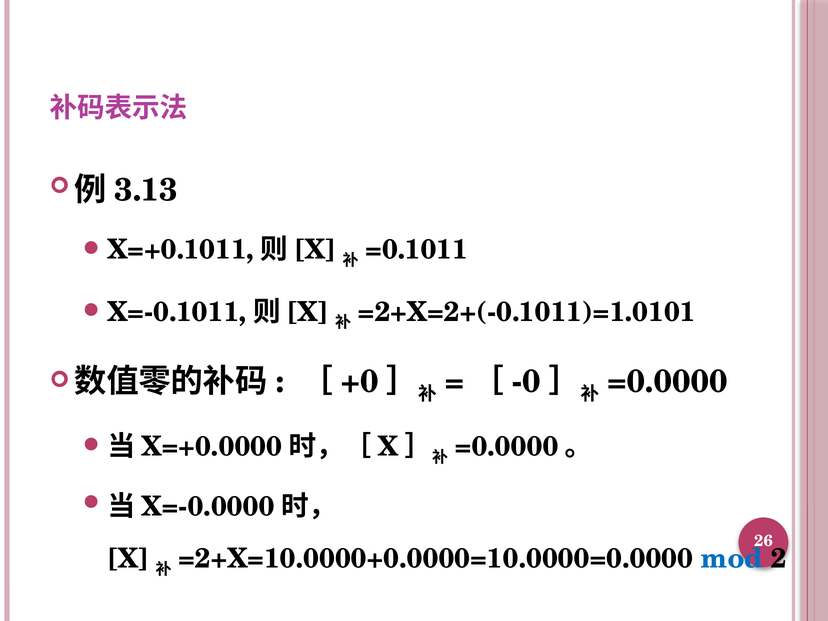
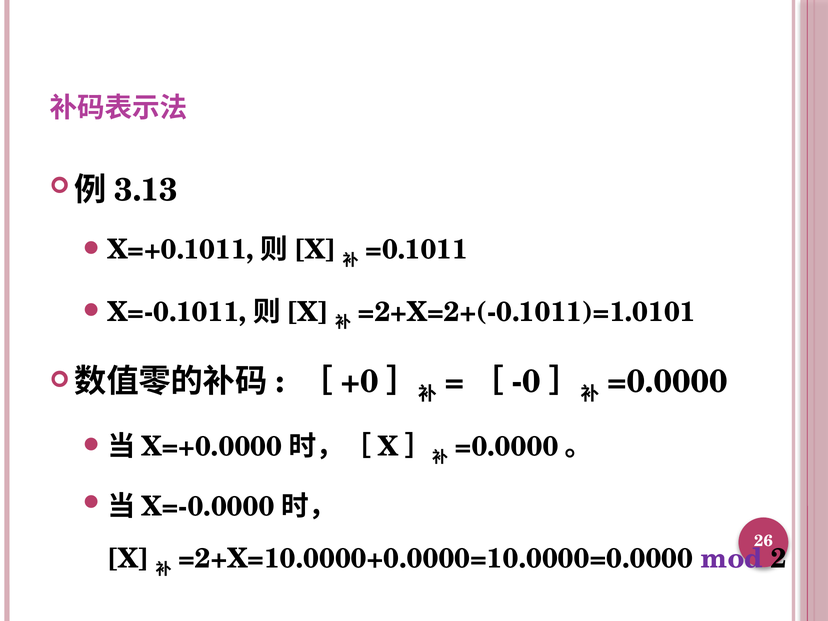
mod colour: blue -> purple (732, 559)
